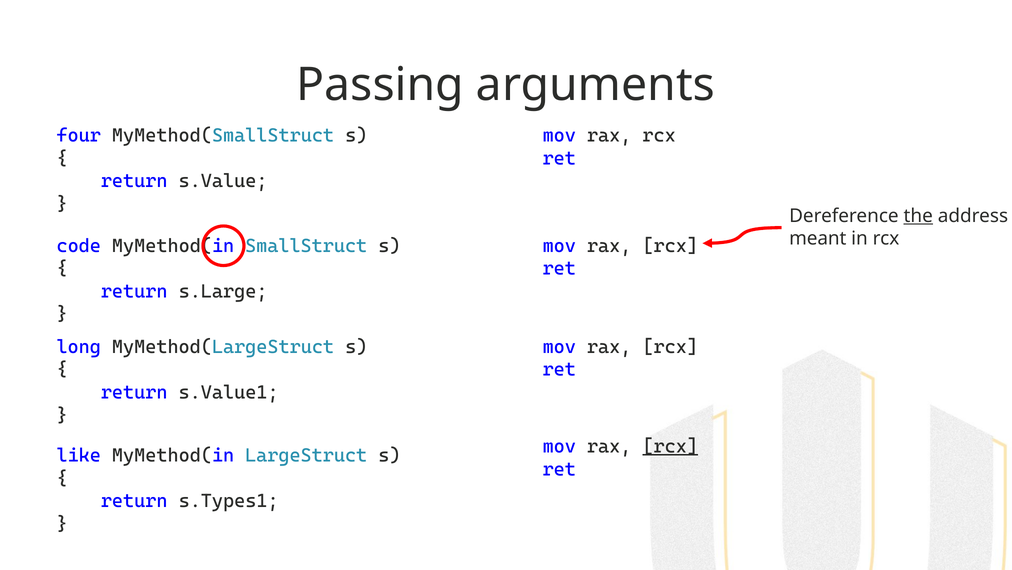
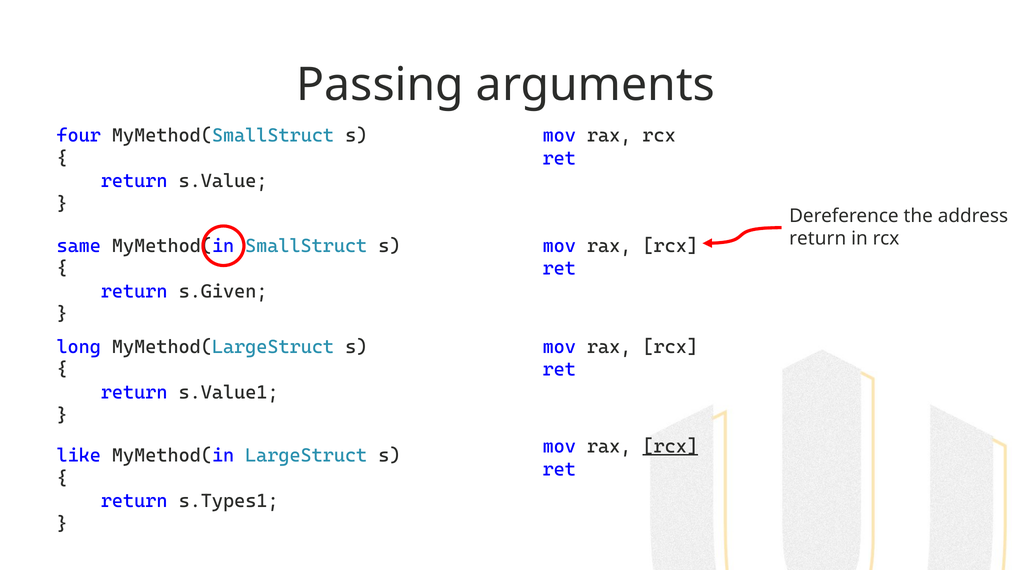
the underline: present -> none (918, 216)
meant: meant -> return (818, 238)
code: code -> same (79, 245)
s.Large: s.Large -> s.Given (223, 291)
